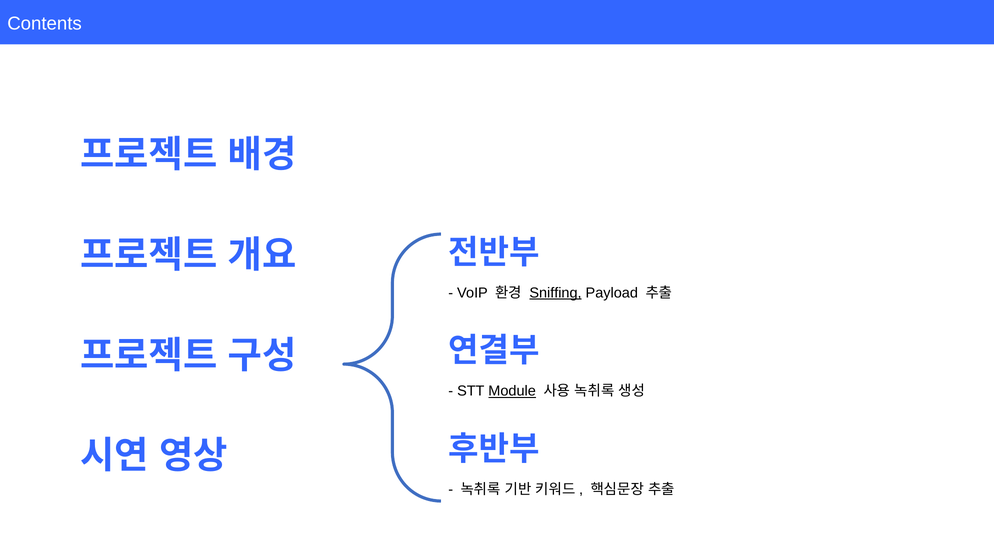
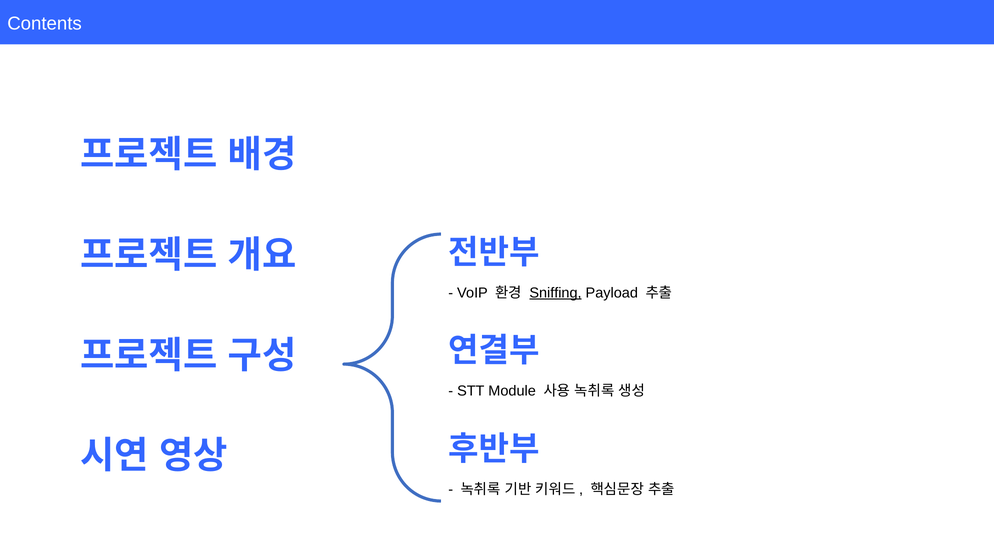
Module underline: present -> none (512, 391)
